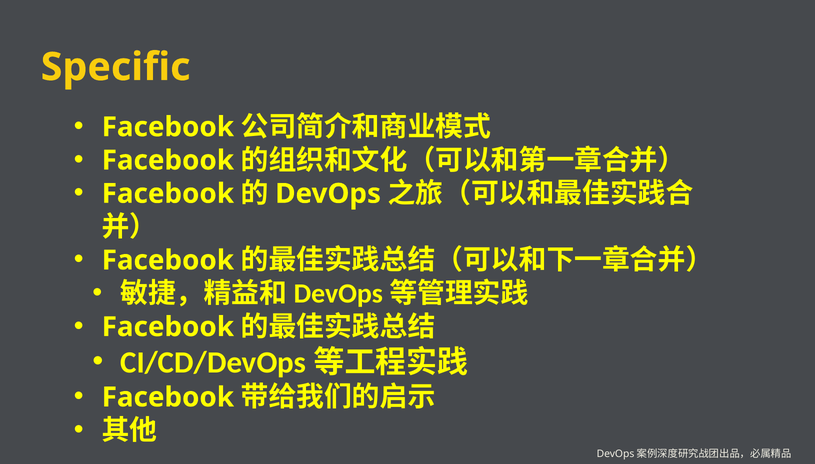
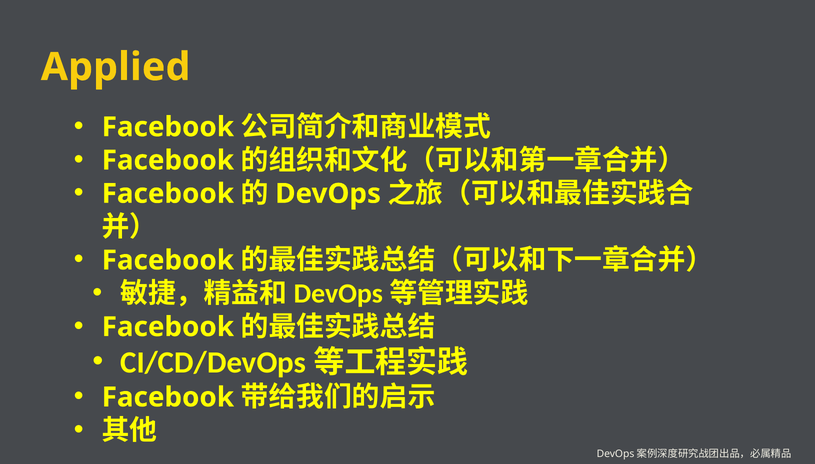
Specific: Specific -> Applied (116, 67)
